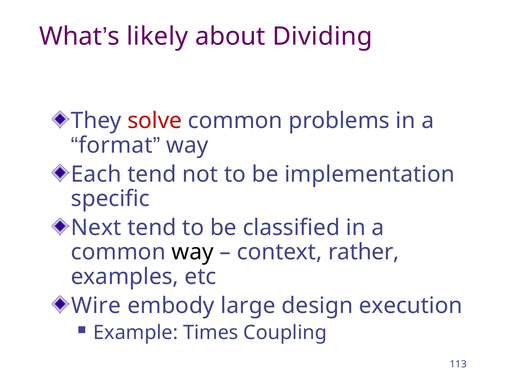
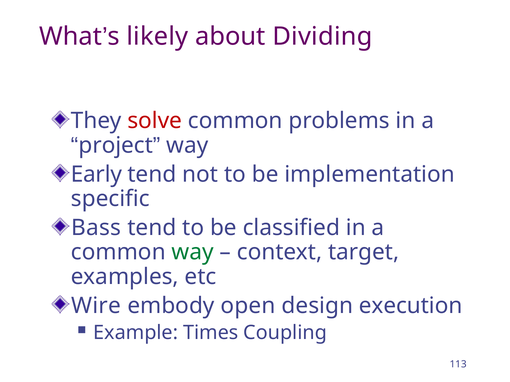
format: format -> project (116, 145)
Each: Each -> Early (96, 174)
Next: Next -> Bass (96, 228)
way colour: black -> green (193, 252)
rather: rather -> target (364, 252)
large: large -> open (248, 306)
